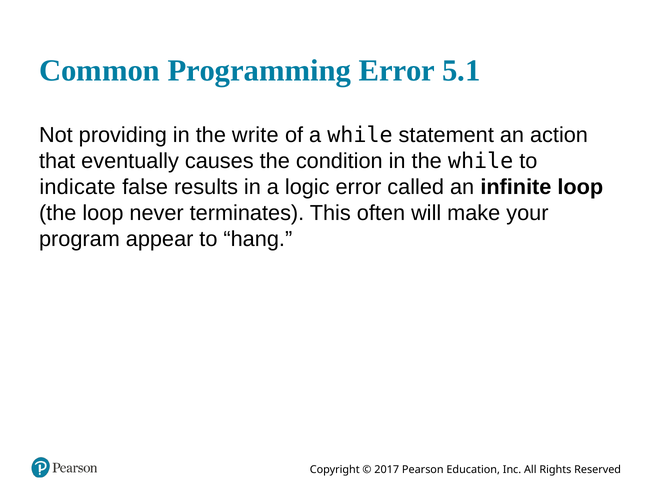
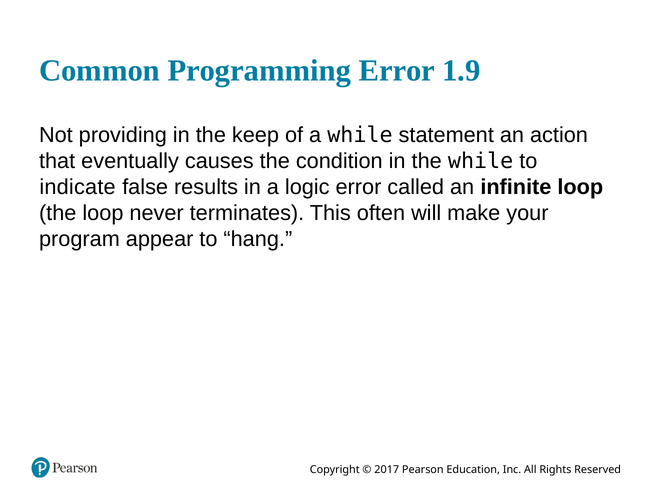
5.1: 5.1 -> 1.9 (461, 71)
write: write -> keep (255, 135)
